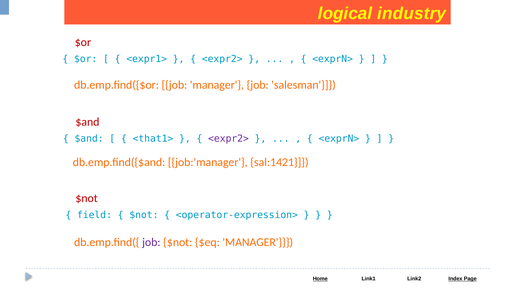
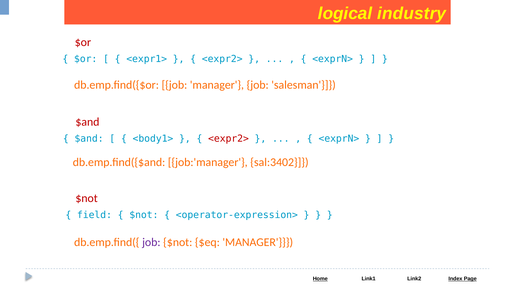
<that1>: <that1> -> <body1> (153, 138)
<expr2> colour: purple -> red (228, 138)
sal:1421: sal:1421 -> sal:3402 (279, 162)
